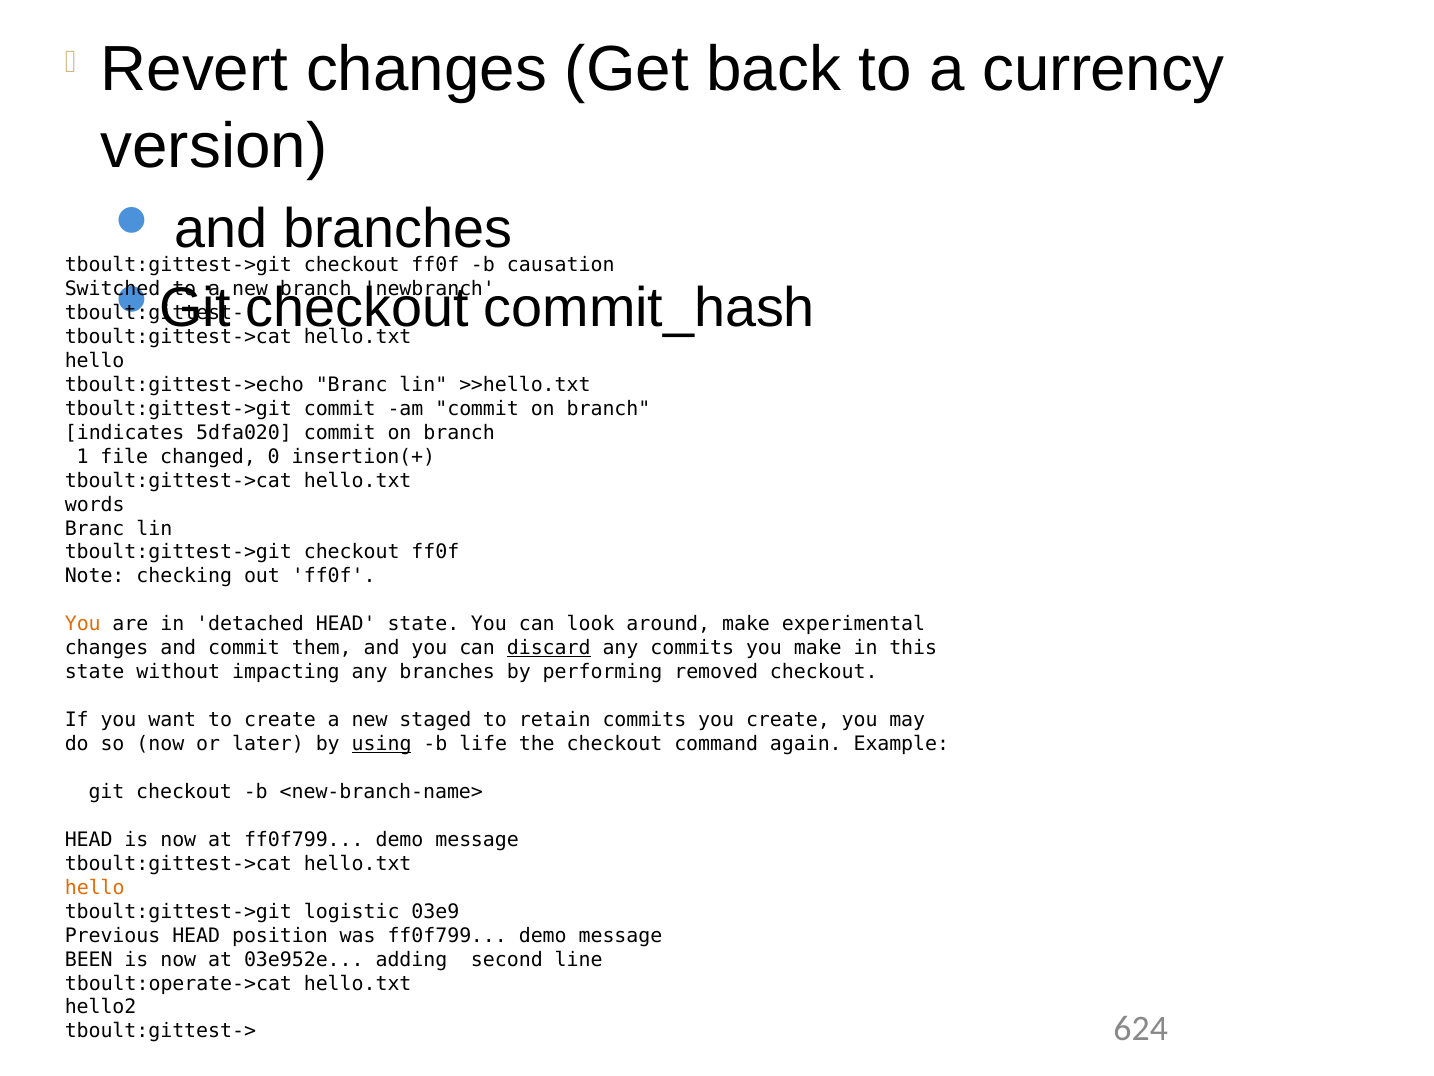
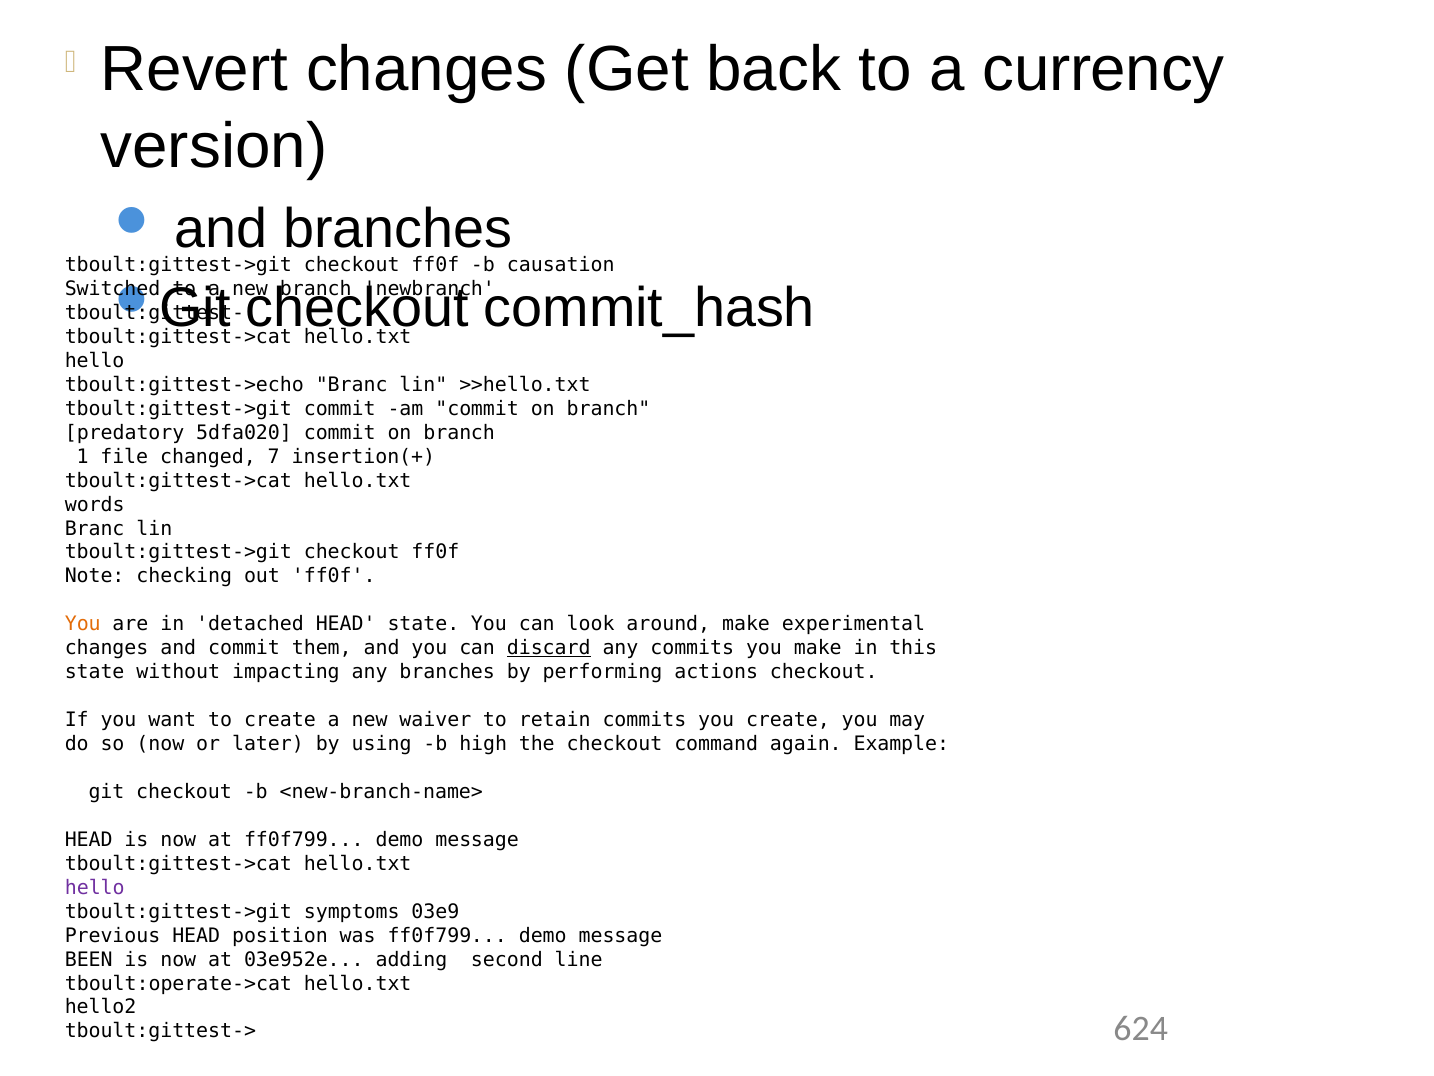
indicates: indicates -> predatory (125, 432)
0: 0 -> 7 (274, 456)
removed: removed -> actions (716, 672)
staged: staged -> waiver (435, 720)
using underline: present -> none (382, 744)
life: life -> high (483, 744)
hello colour: orange -> purple (95, 887)
logistic: logistic -> symptoms (352, 911)
